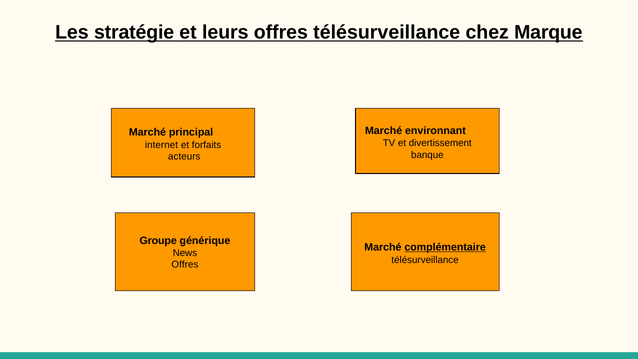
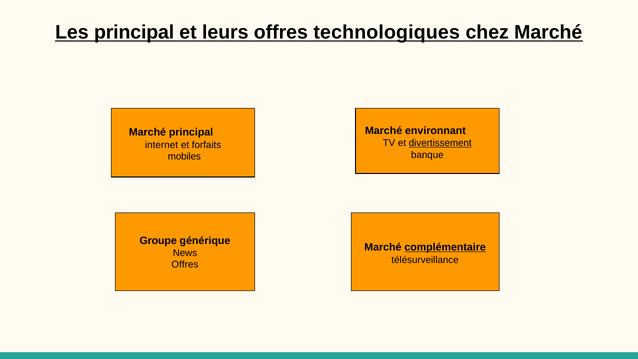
Les stratégie: stratégie -> principal (134, 32)
offres télésurveillance: télésurveillance -> technologiques (387, 32)
chez Marque: Marque -> Marché (548, 32)
divertissement underline: none -> present (440, 143)
acteurs: acteurs -> mobiles (184, 157)
